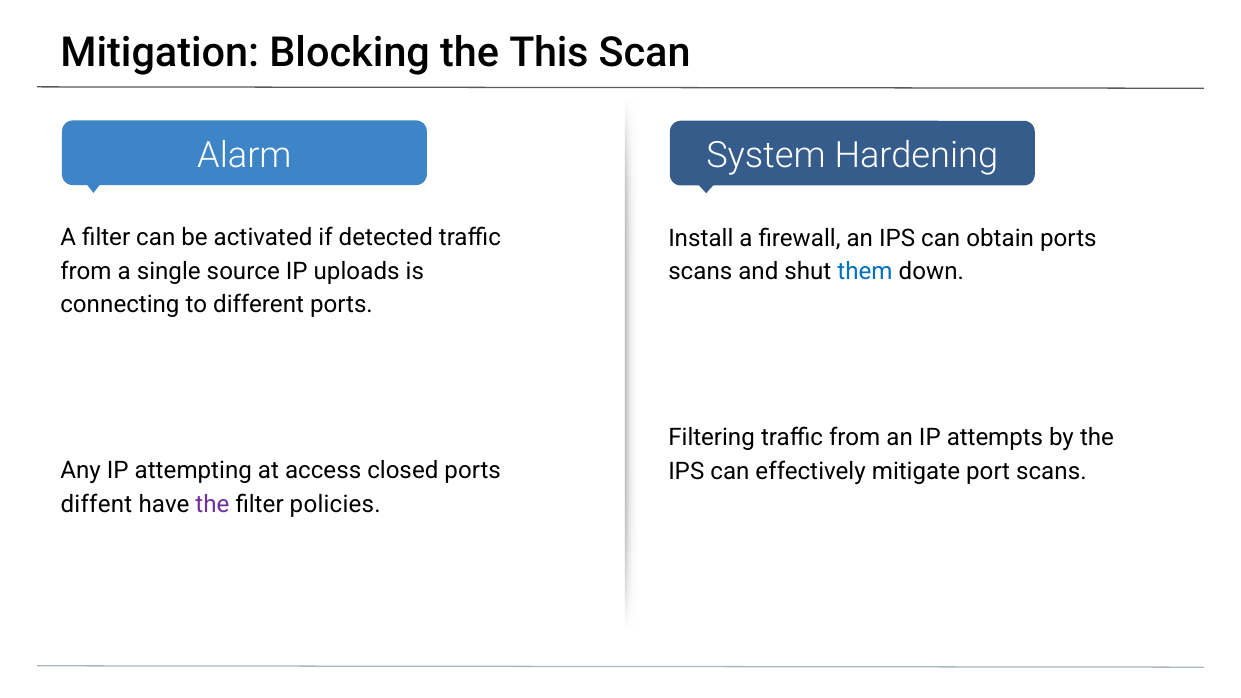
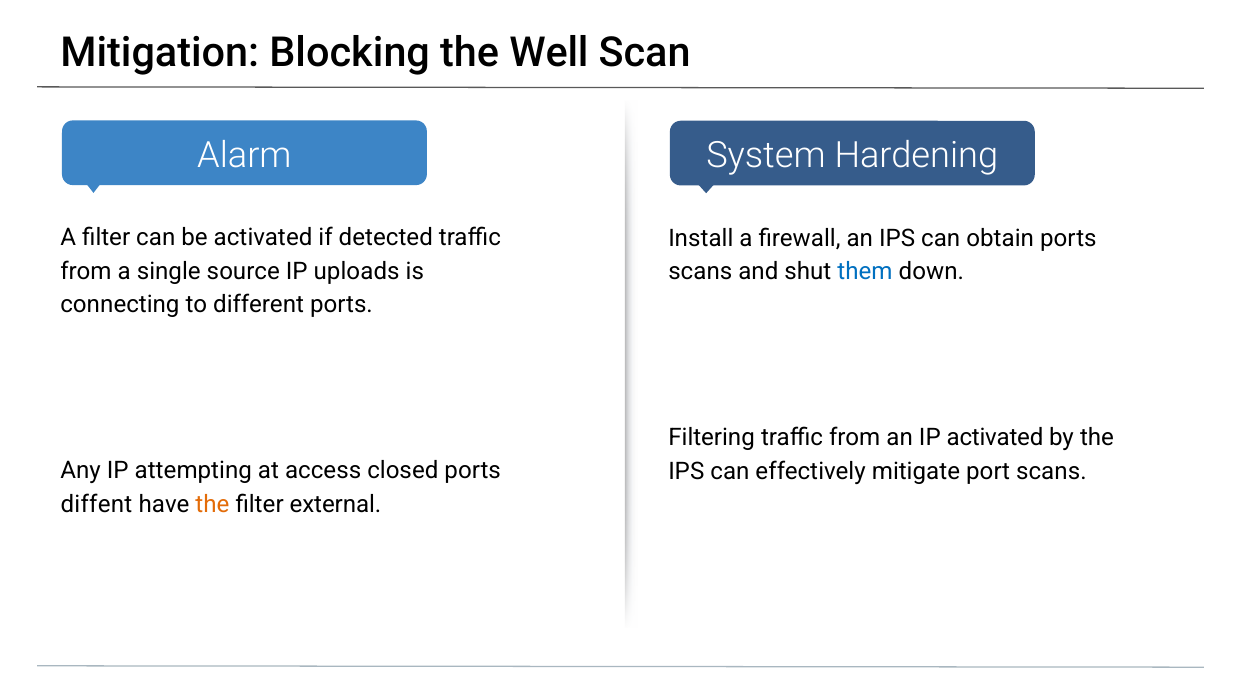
This: This -> Well (549, 53)
IP attempts: attempts -> activated (995, 438)
the colour: purple -> orange (212, 504)
policies: policies -> external (335, 504)
